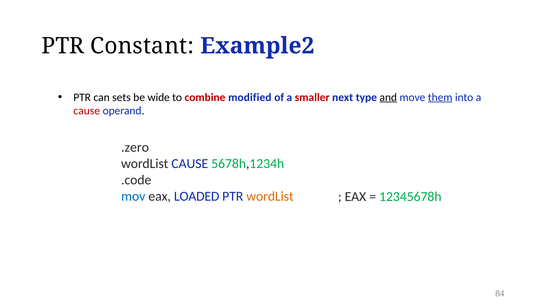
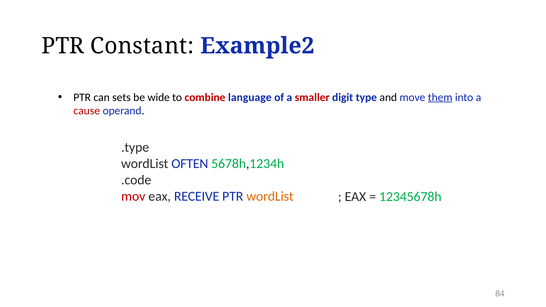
modified: modified -> language (250, 97)
next: next -> digit (343, 97)
and underline: present -> none (388, 97)
.zero: .zero -> .type (135, 147)
wordList CAUSE: CAUSE -> OFTEN (190, 164)
mov colour: blue -> red (133, 196)
LOADED: LOADED -> RECEIVE (197, 196)
